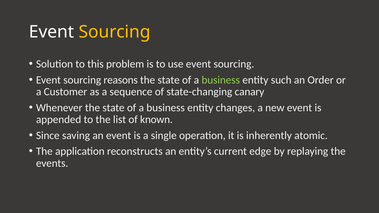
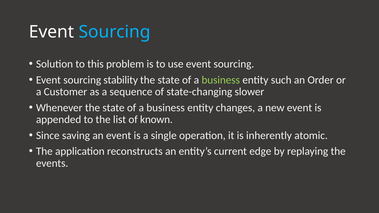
Sourcing colour: yellow -> light blue (115, 32)
reasons: reasons -> stability (121, 80)
canary: canary -> slower (249, 92)
